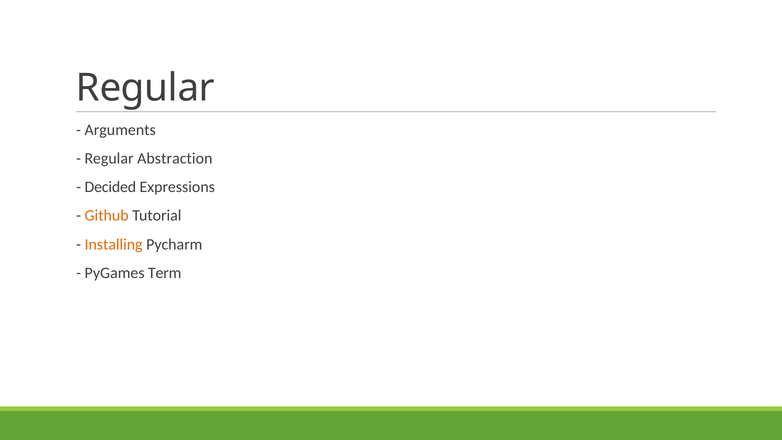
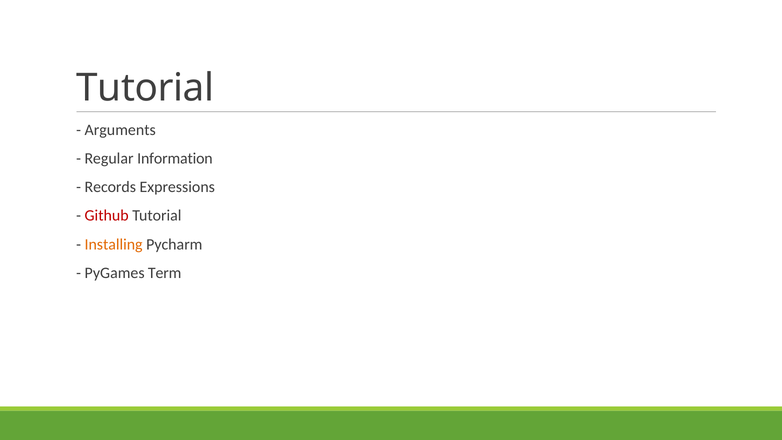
Regular: Regular -> Tutorial (145, 88)
Abstraction: Abstraction -> Information (175, 158)
Decided: Decided -> Records (110, 187)
Github colour: orange -> red (107, 216)
